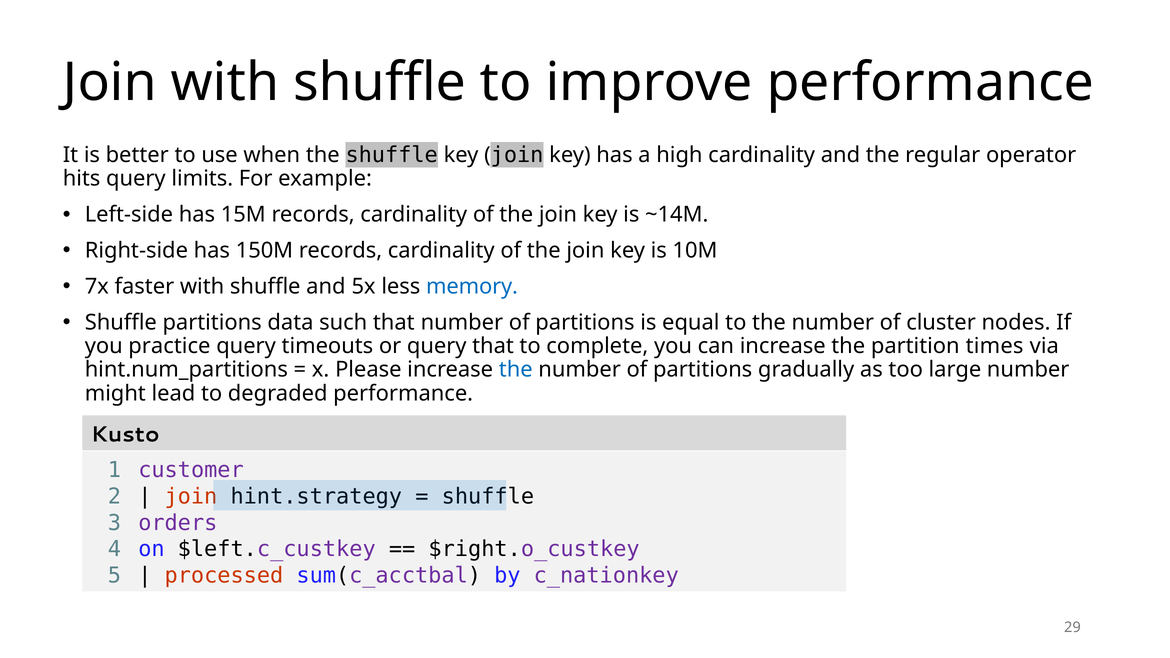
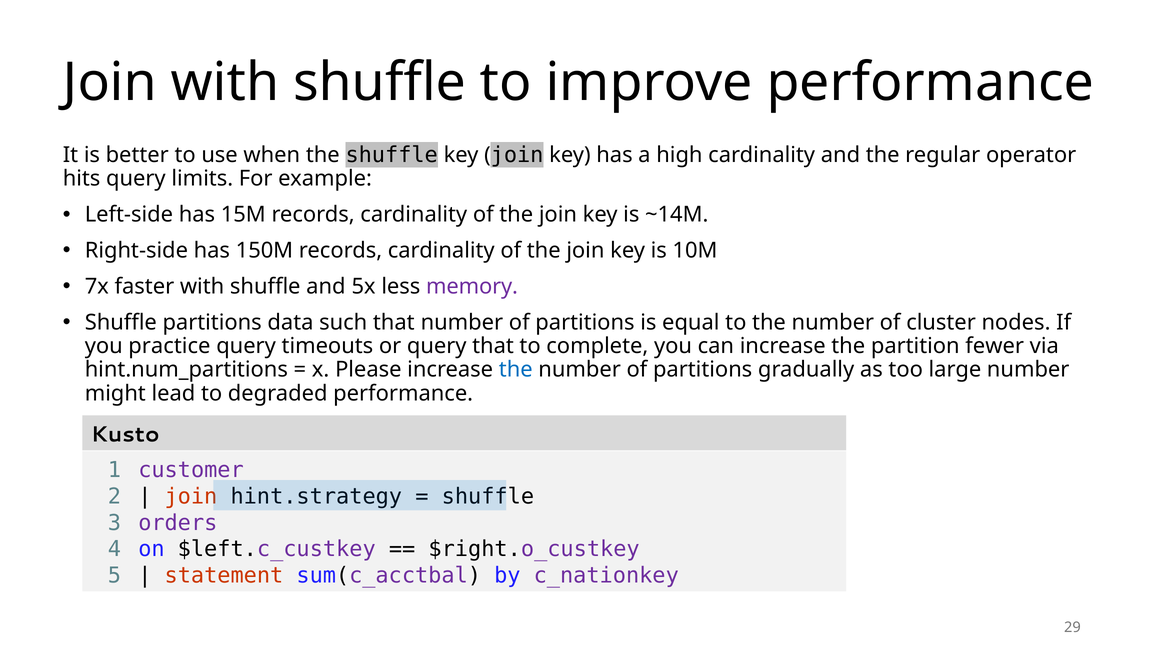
memory colour: blue -> purple (472, 286)
times: times -> fewer (995, 346)
processed: processed -> statement (224, 576)
